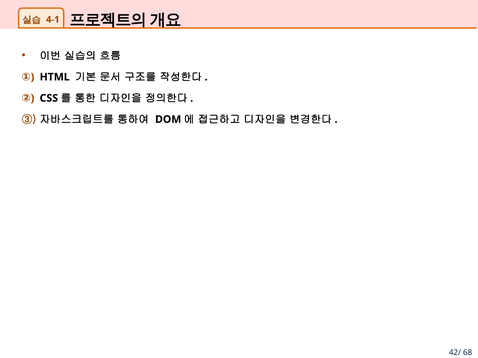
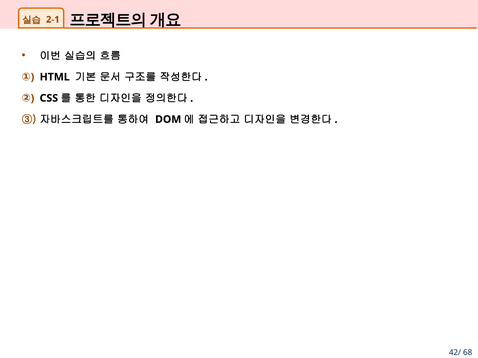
4-1: 4-1 -> 2-1 (53, 20)
